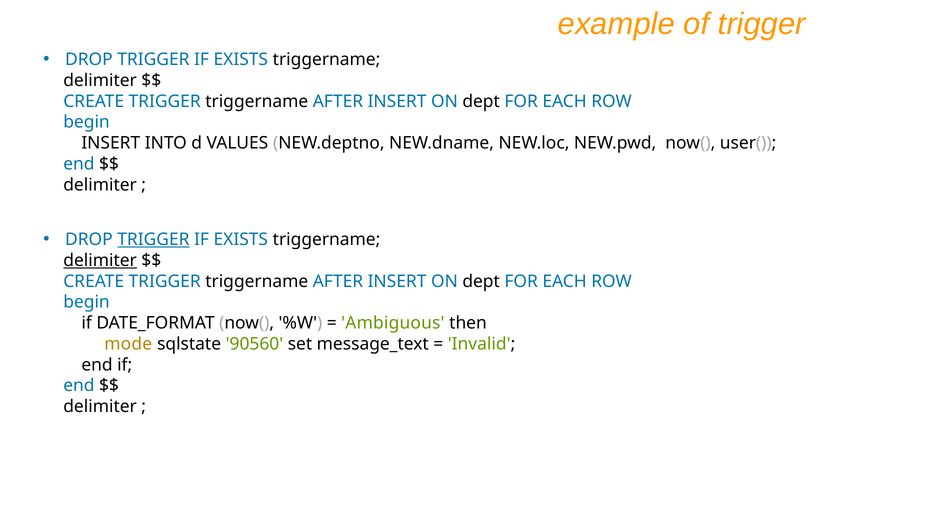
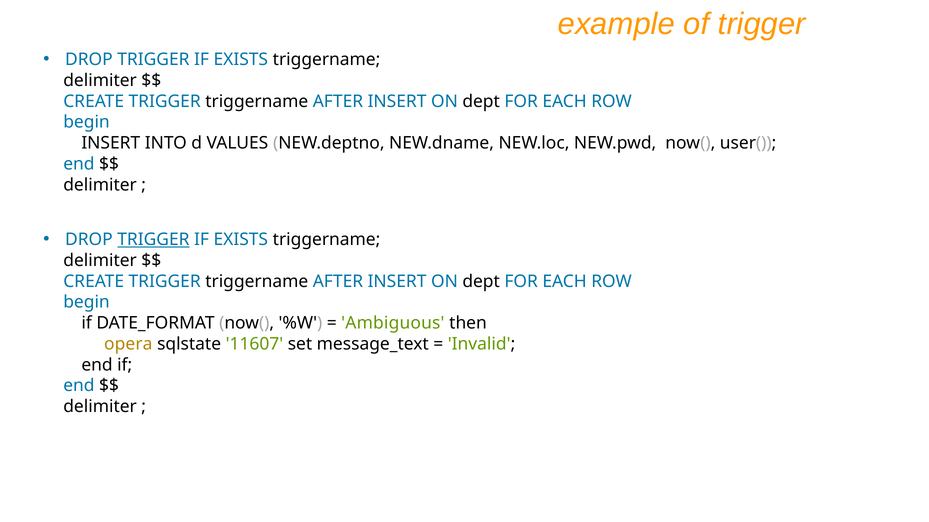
delimiter underline: present -> none (100, 261)
mode: mode -> opera (128, 344)
90560: 90560 -> 11607 (254, 344)
